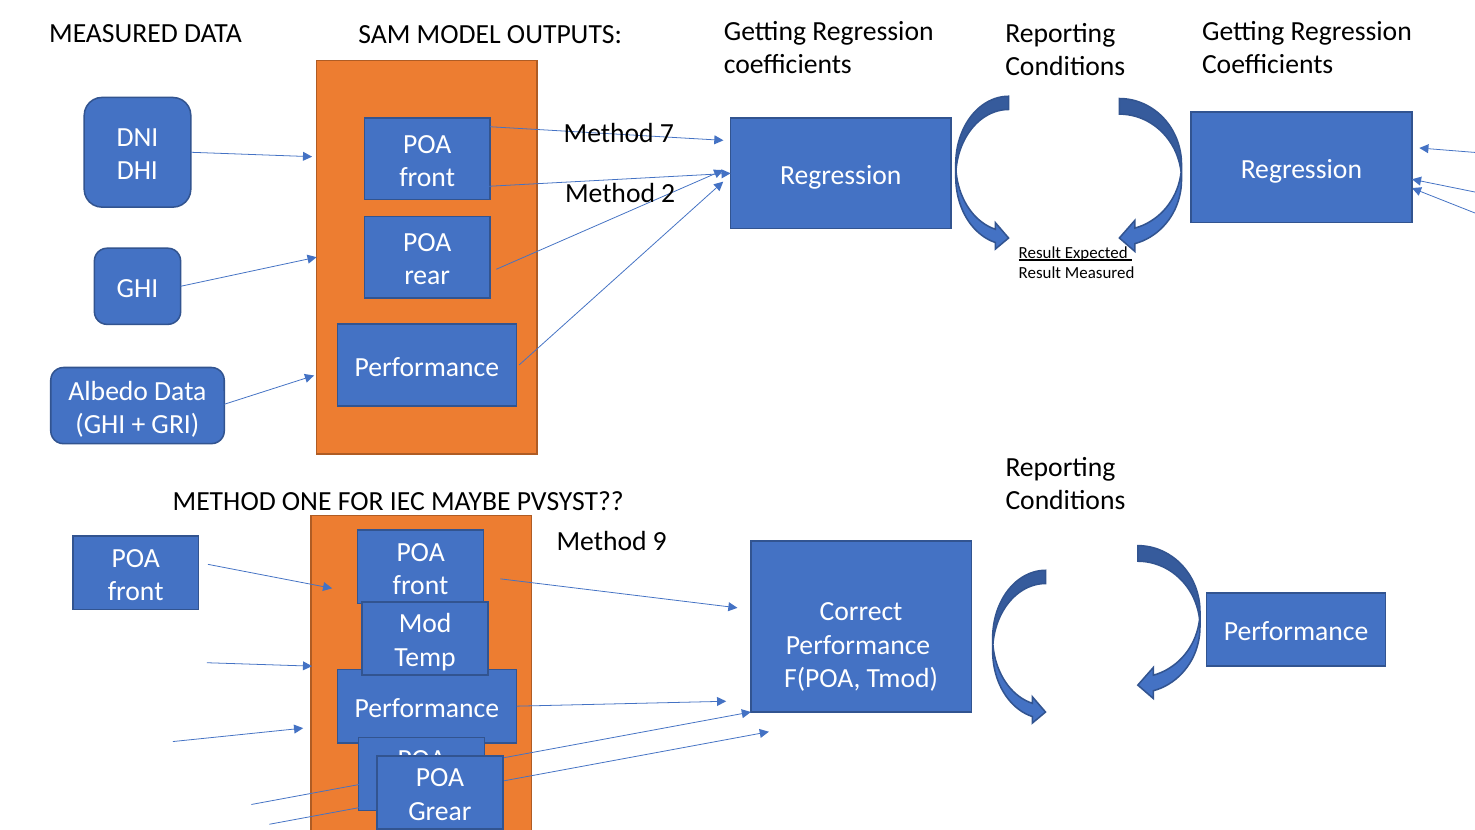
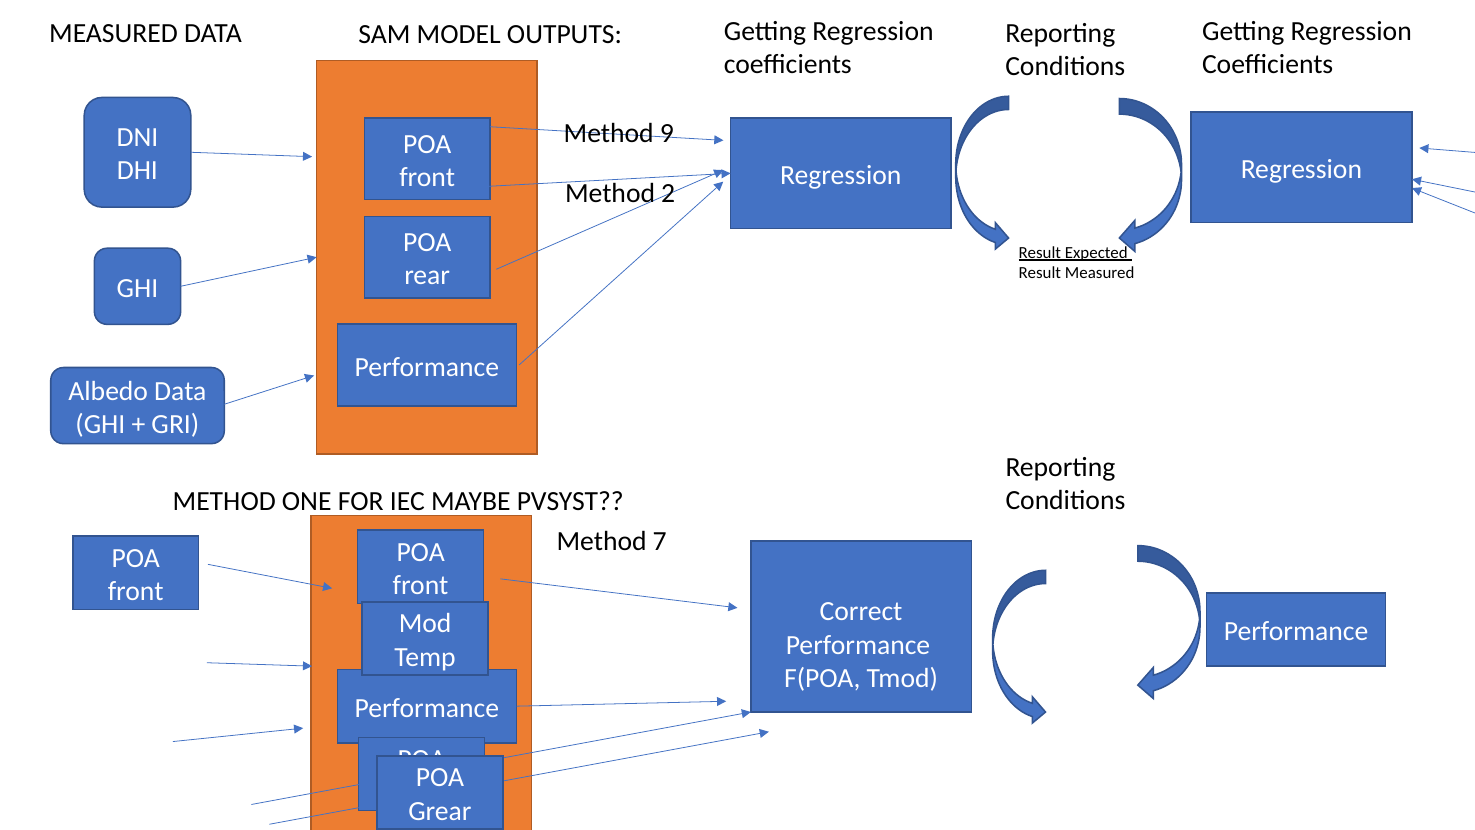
7: 7 -> 9 (667, 133)
9: 9 -> 7 (660, 541)
